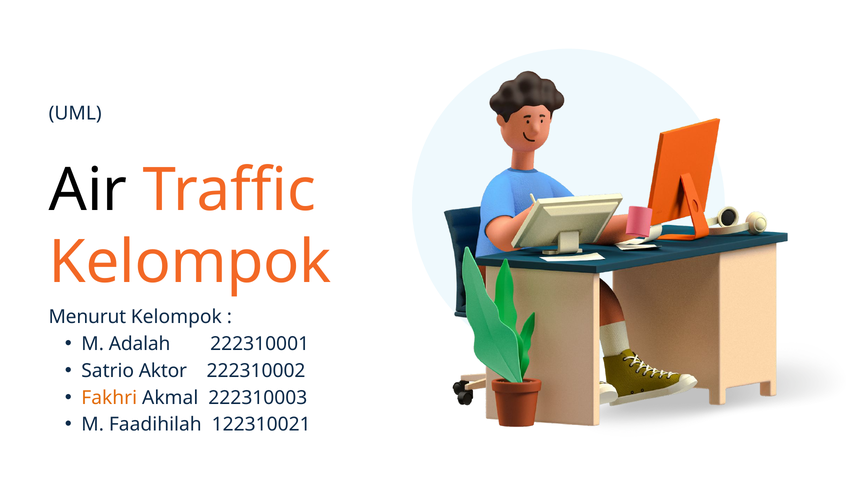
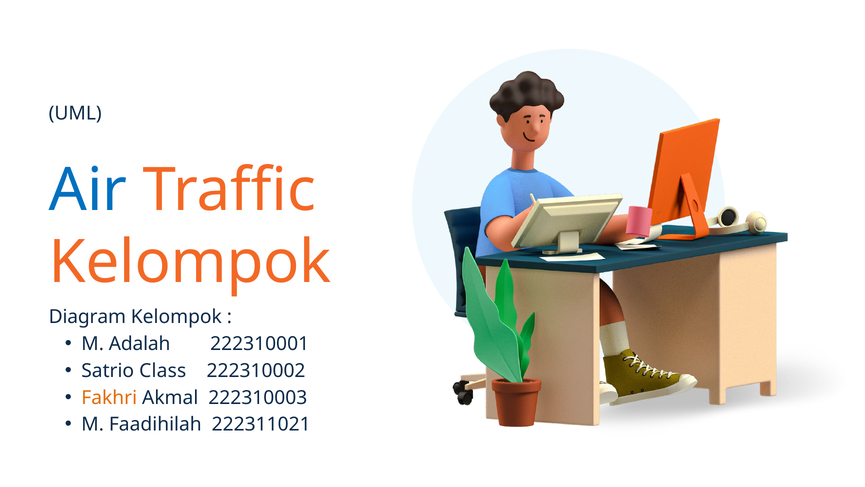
Air colour: black -> blue (88, 190)
Menurut: Menurut -> Diagram (87, 317)
Aktor: Aktor -> Class (163, 370)
122310021: 122310021 -> 222311021 (261, 424)
